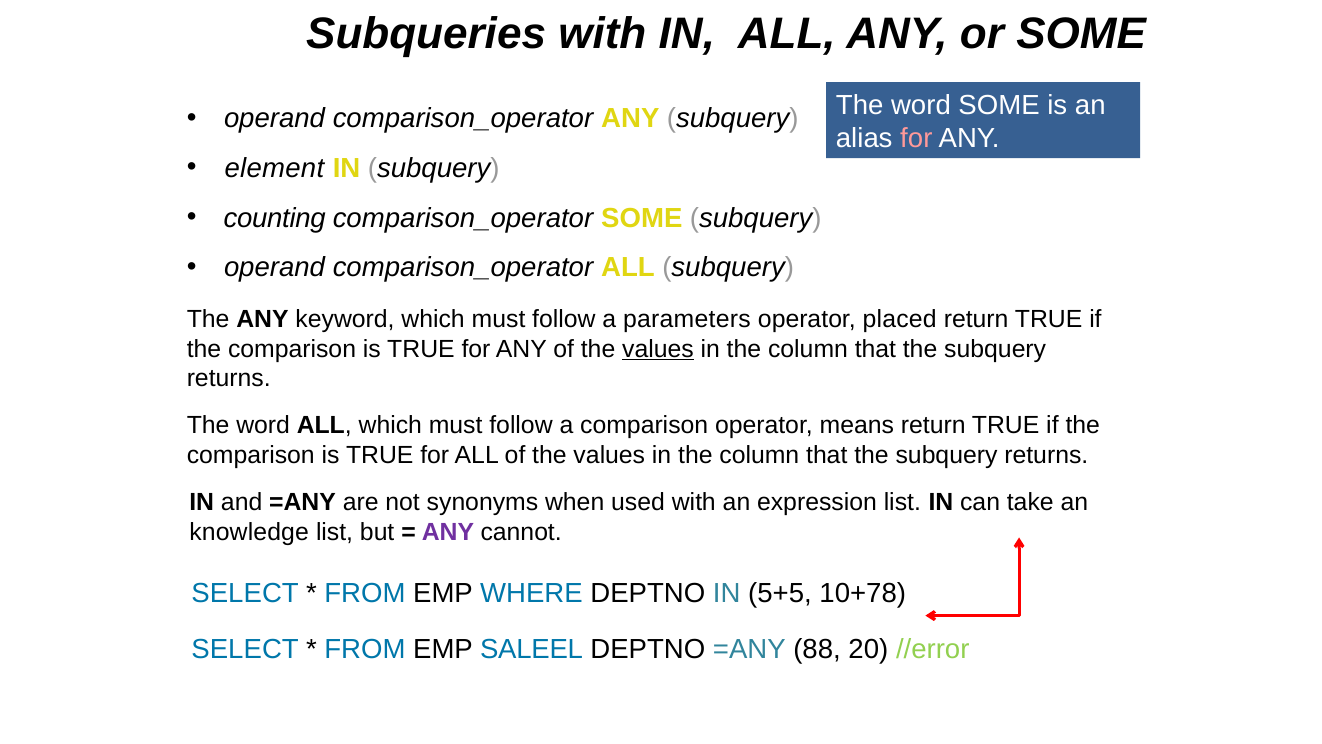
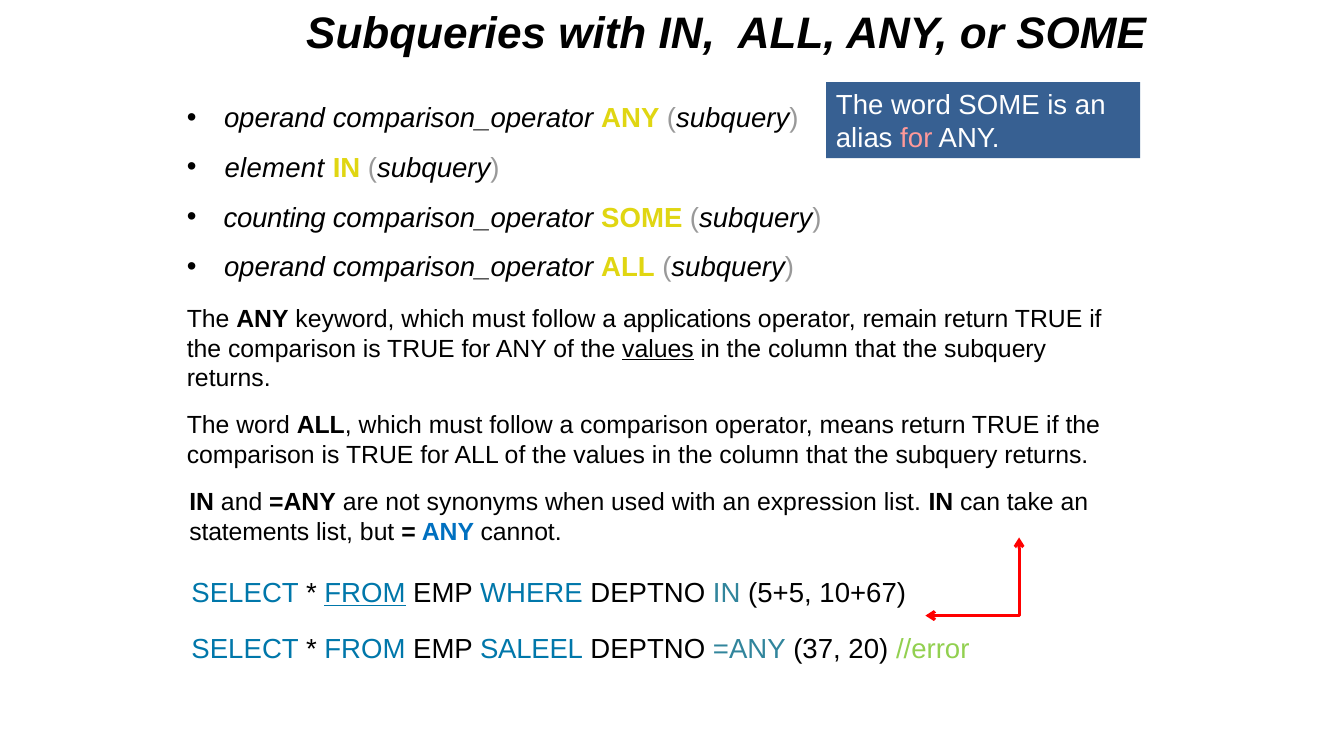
parameters: parameters -> applications (687, 319)
placed: placed -> remain (900, 319)
knowledge: knowledge -> statements (249, 532)
ANY colour: purple -> blue (448, 532)
FROM underline: none -> present (365, 594)
10+78: 10+78 -> 10+67 (863, 594)
88: 88 -> 37 (817, 649)
